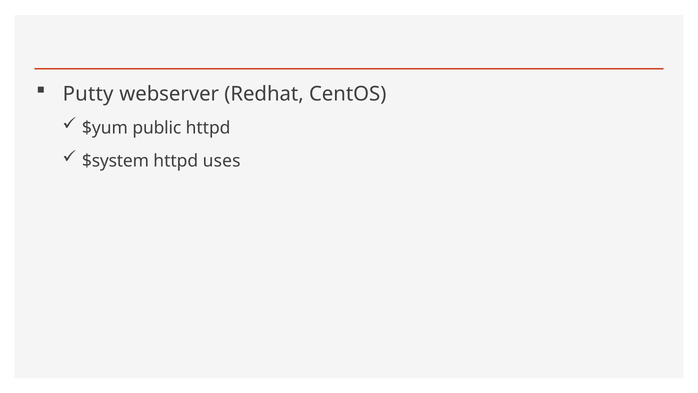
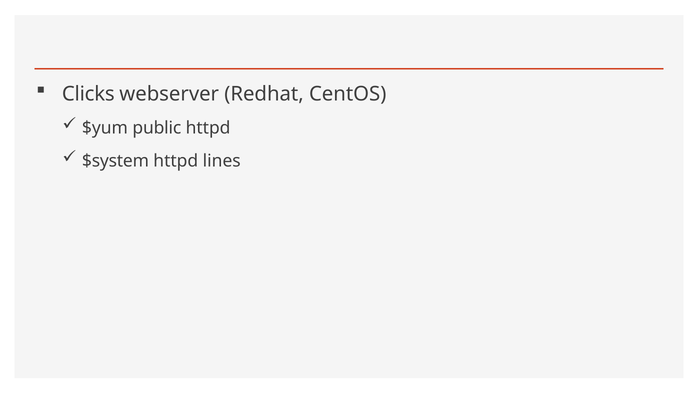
Putty: Putty -> Clicks (88, 94)
uses: uses -> lines (222, 161)
